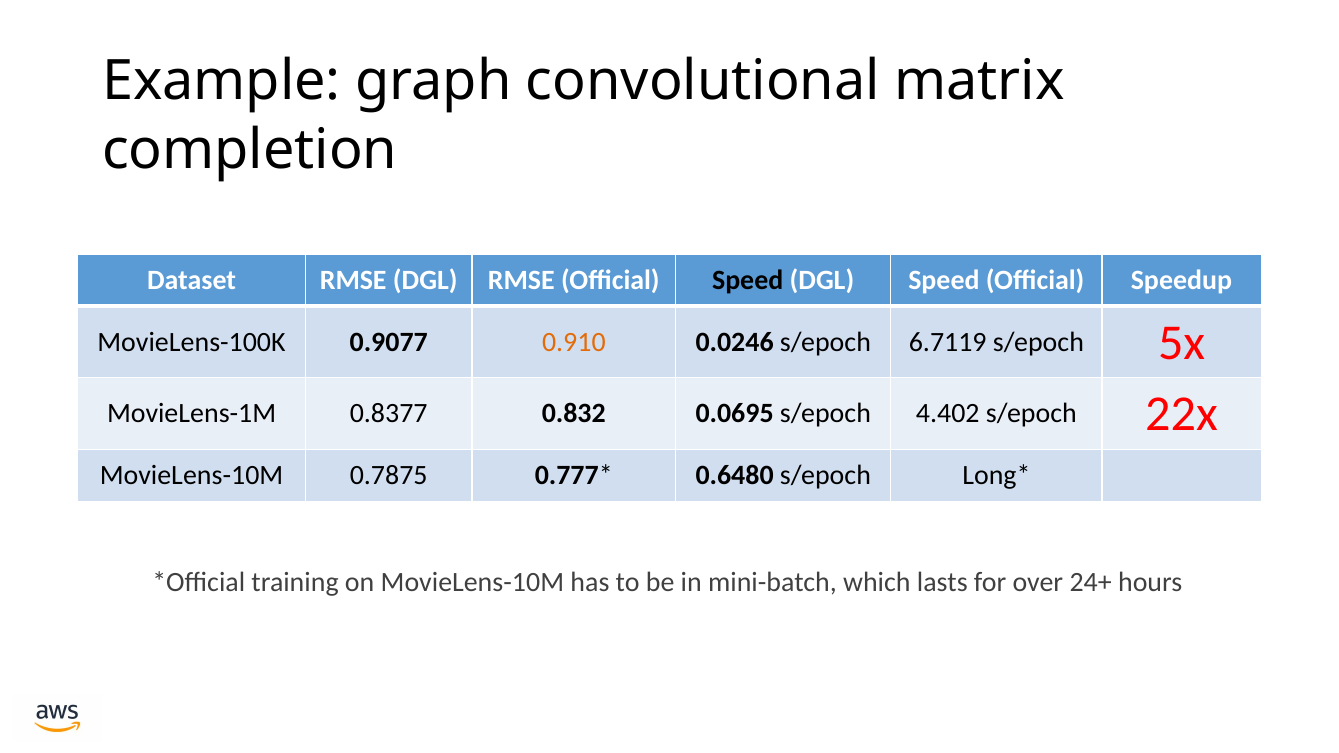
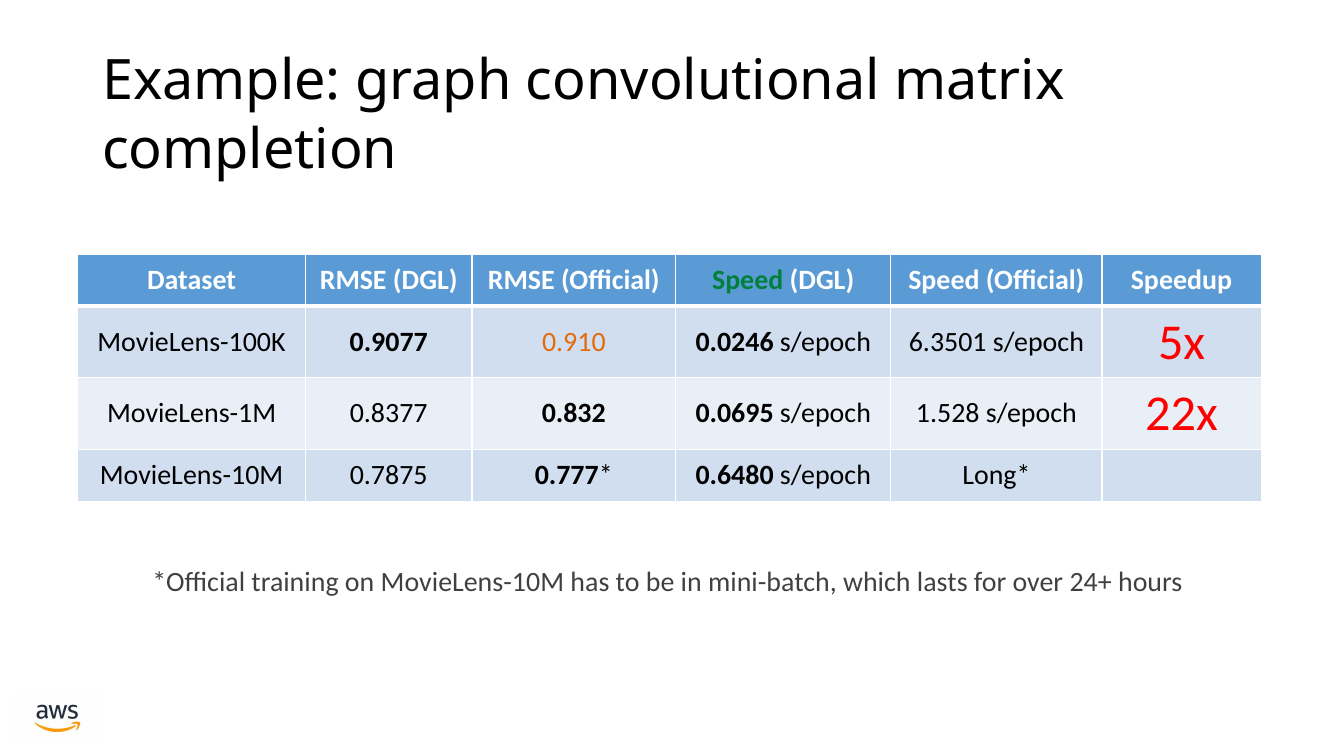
Speed colour: black -> green (748, 281)
6.7119: 6.7119 -> 6.3501 (948, 342)
4.402: 4.402 -> 1.528 (948, 414)
